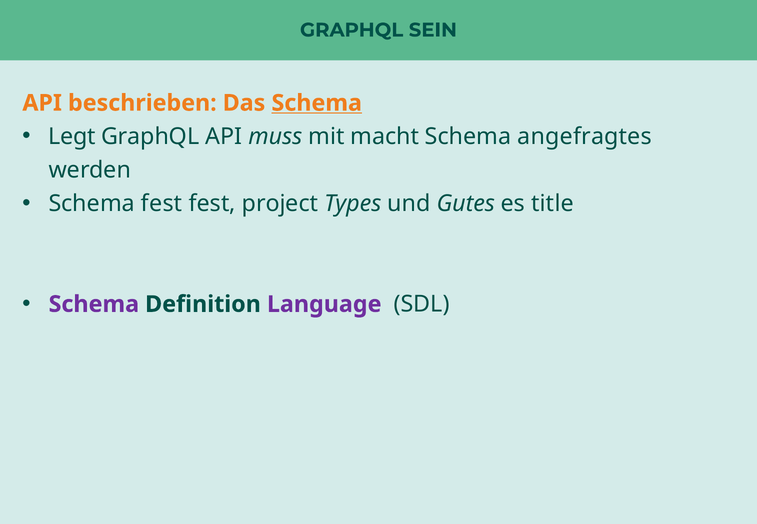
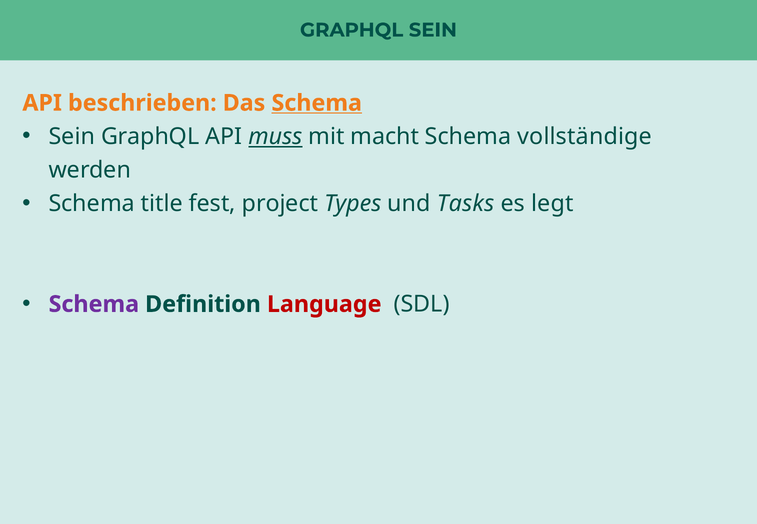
Legt: Legt -> Sein (72, 137)
muss underline: none -> present (275, 137)
angefragtes: angefragtes -> vollständige (585, 137)
Schema fest: fest -> title (162, 204)
Gutes: Gutes -> Tasks (466, 204)
title: title -> legt (553, 204)
Language colour: purple -> red (324, 304)
